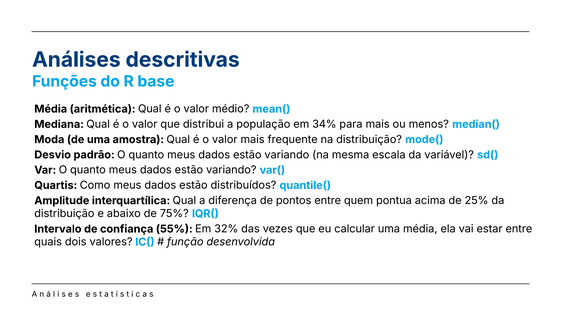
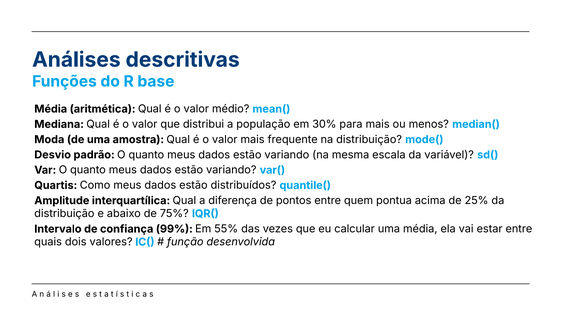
34%: 34% -> 30% (324, 124)
55%: 55% -> 99% (174, 229)
32%: 32% -> 55% (226, 229)
